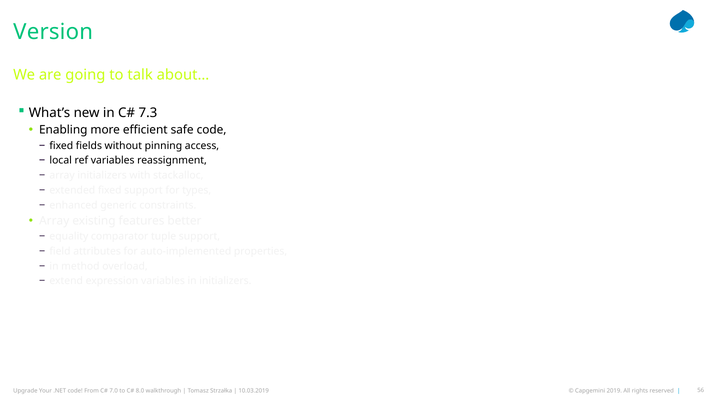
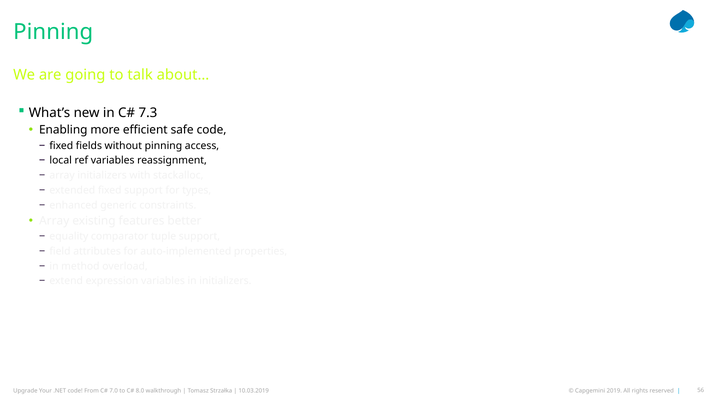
Version: Version -> Pinning (53, 32)
